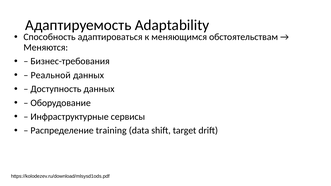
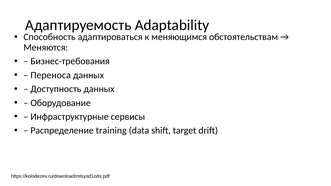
Реальной: Реальной -> Переноса (51, 75)
